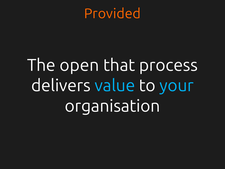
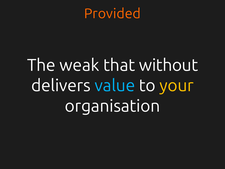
open: open -> weak (79, 65)
process: process -> without (169, 65)
your colour: light blue -> yellow (177, 86)
